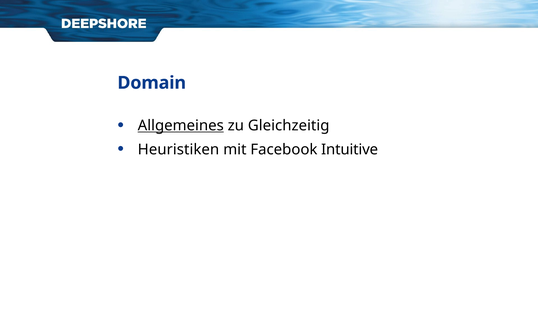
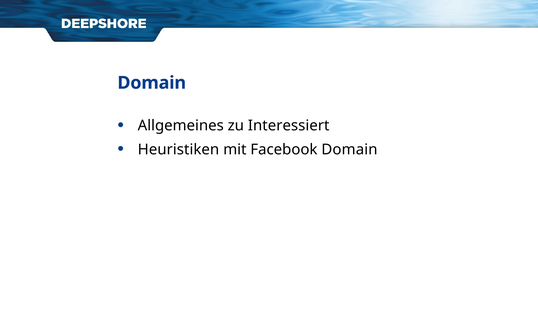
Allgemeines underline: present -> none (181, 126)
Gleichzeitig: Gleichzeitig -> Interessiert (289, 126)
Facebook Intuitive: Intuitive -> Domain (349, 150)
